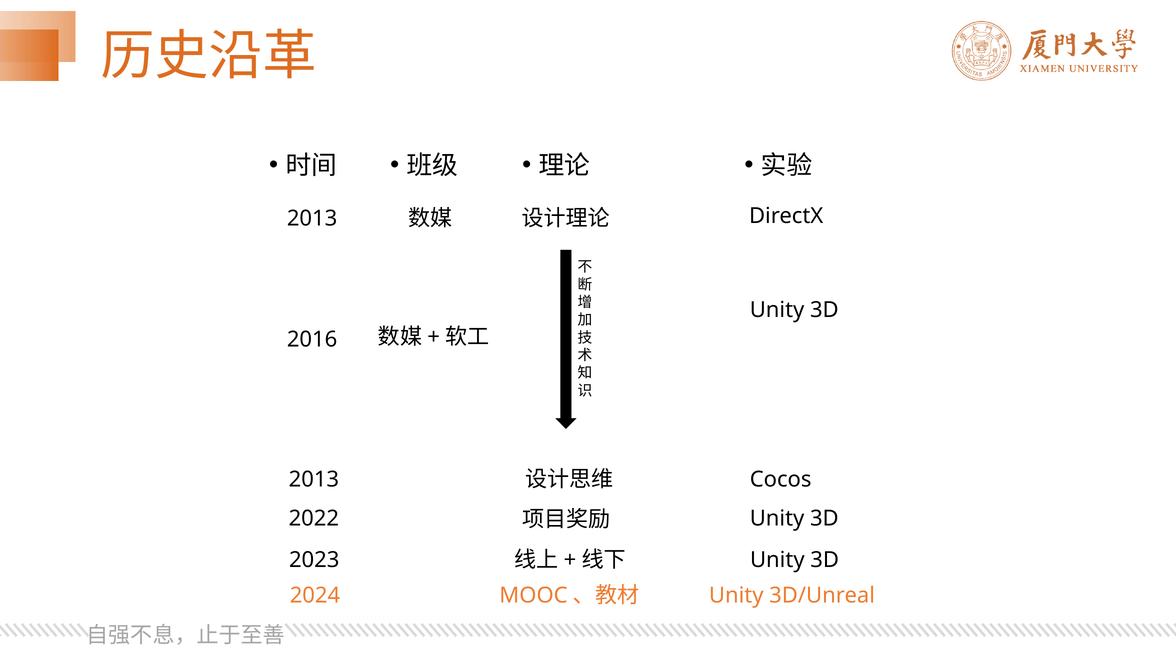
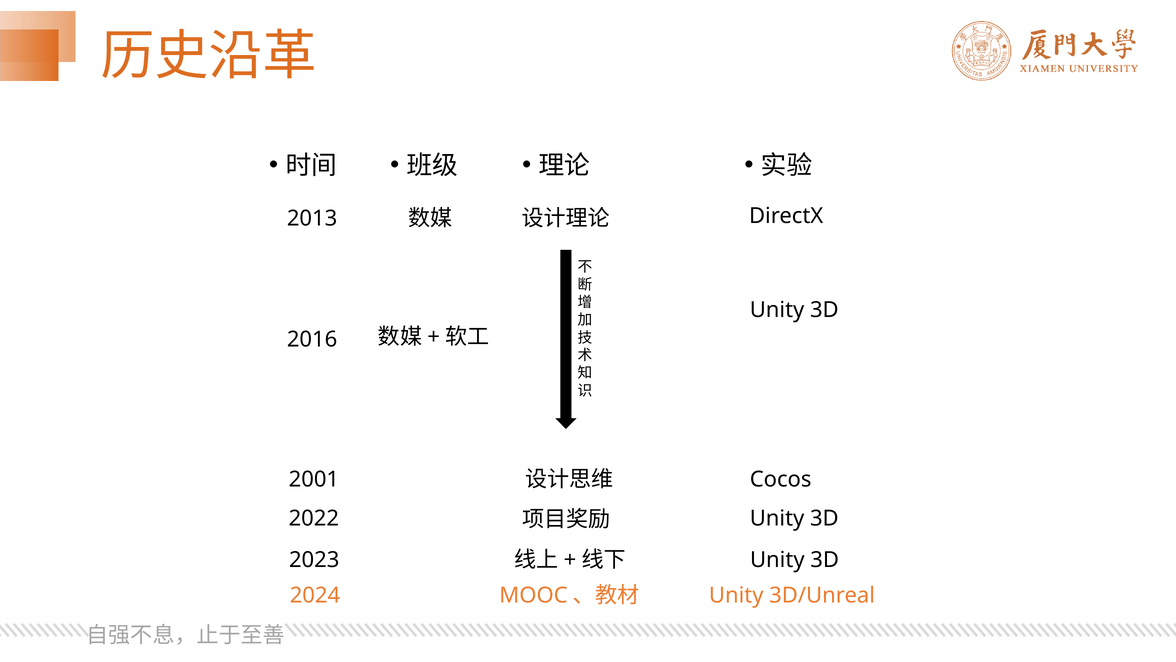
2013: 2013 -> 2001 (314, 479)
